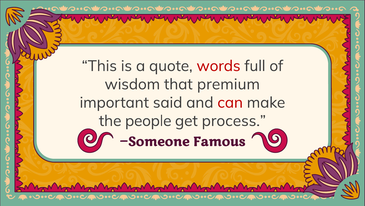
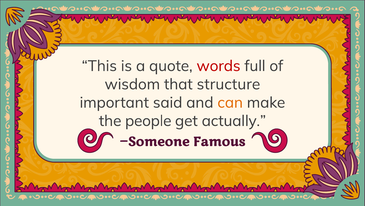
premium: premium -> structure (228, 84)
can colour: red -> orange (230, 102)
process: process -> actually (234, 121)
